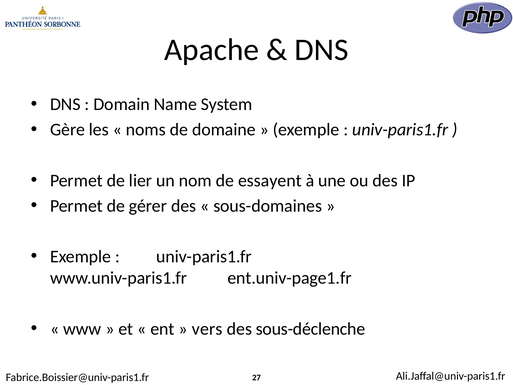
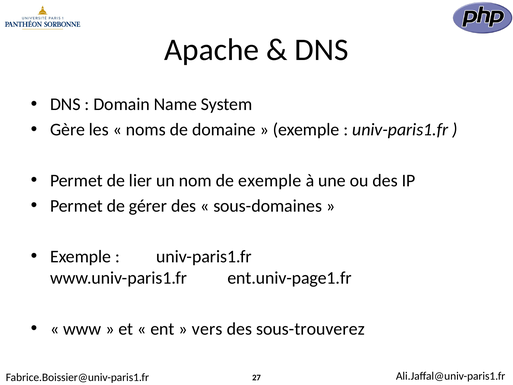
de essayent: essayent -> exemple (270, 180)
sous-déclenche: sous-déclenche -> sous-trouverez (310, 329)
